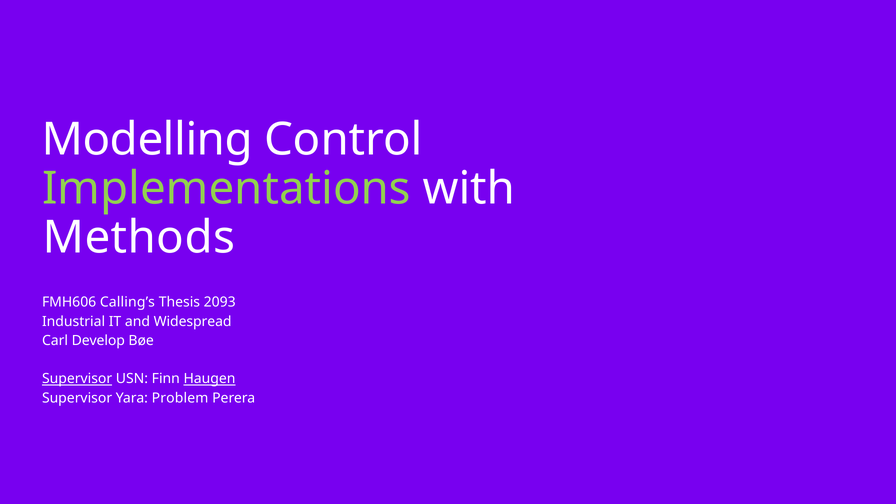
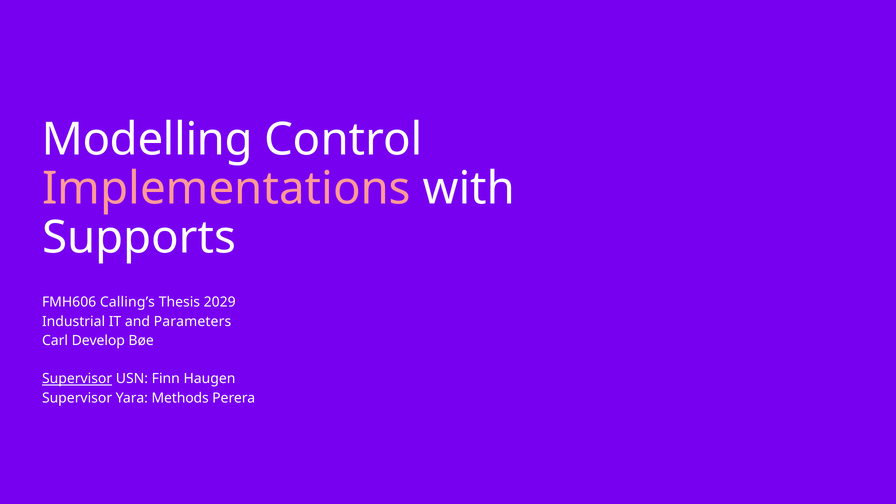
Implementations colour: light green -> pink (226, 189)
Methods: Methods -> Supports (139, 238)
2093: 2093 -> 2029 (220, 302)
Widespread: Widespread -> Parameters (192, 321)
Haugen underline: present -> none (209, 379)
Problem: Problem -> Methods (180, 398)
